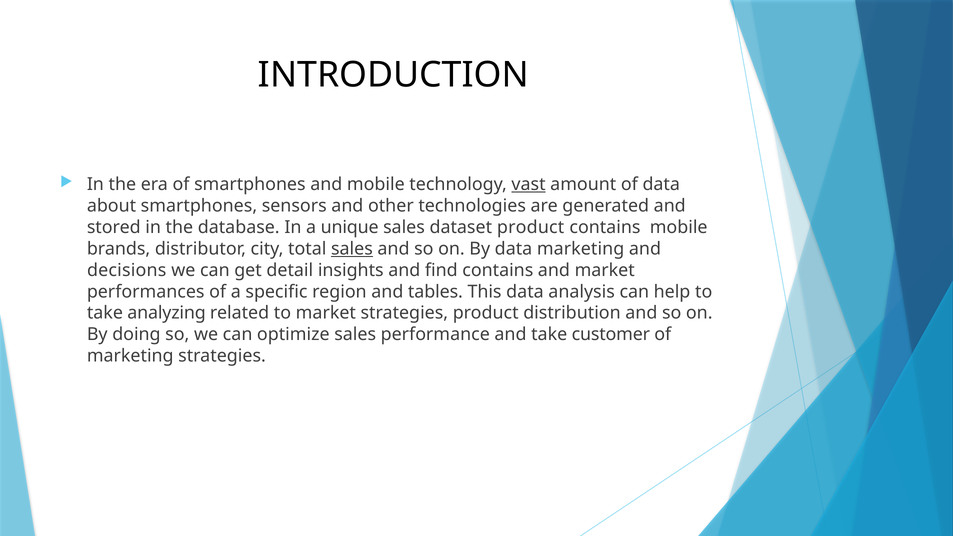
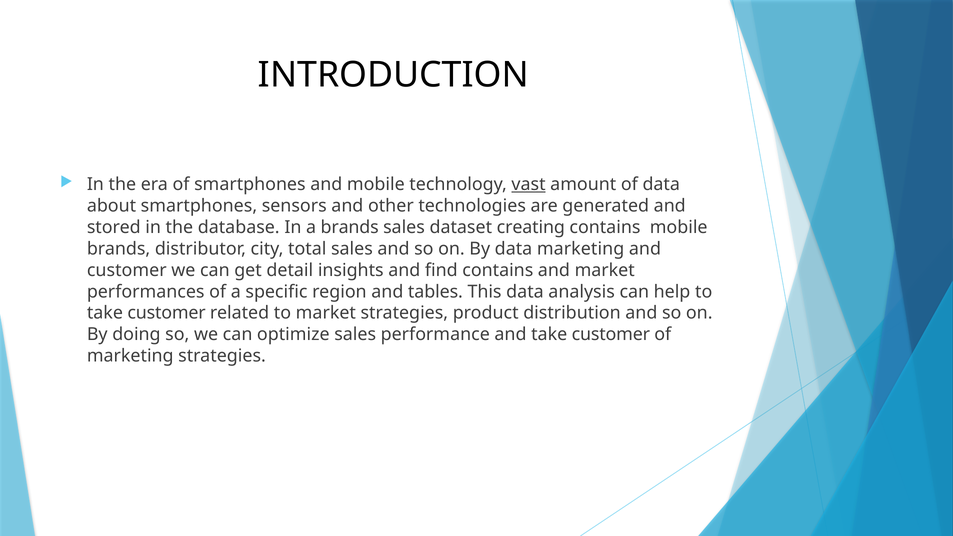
a unique: unique -> brands (350, 227)
dataset product: product -> creating (531, 227)
sales underline: present -> none (352, 249)
decisions: decisions -> customer (127, 270)
analyzing: analyzing -> customer (167, 313)
